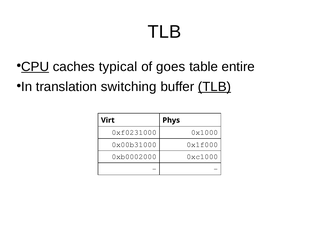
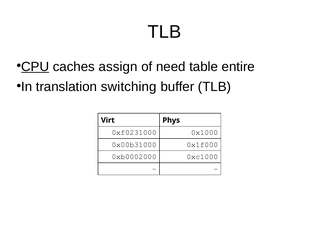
typical: typical -> assign (118, 67)
goes: goes -> need (171, 67)
TLB underline: present -> none (214, 87)
